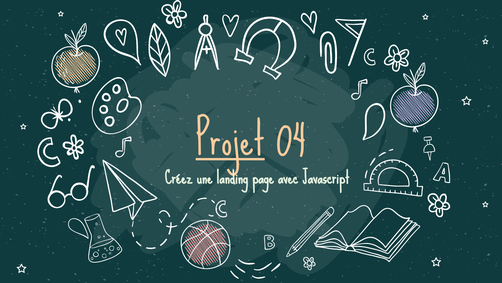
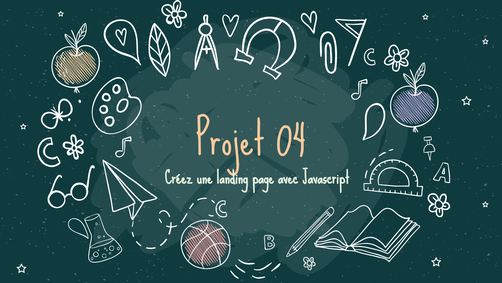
Projet underline: present -> none (230, 140)
